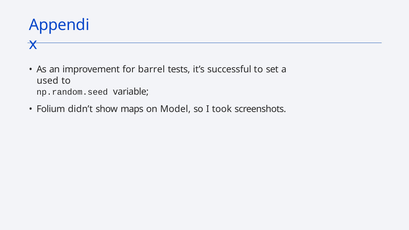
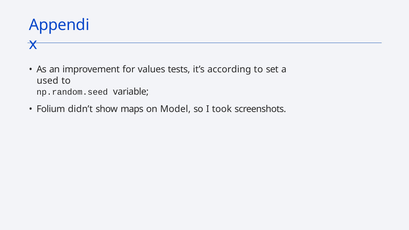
barrel: barrel -> values (152, 70)
successful: successful -> according (229, 70)
